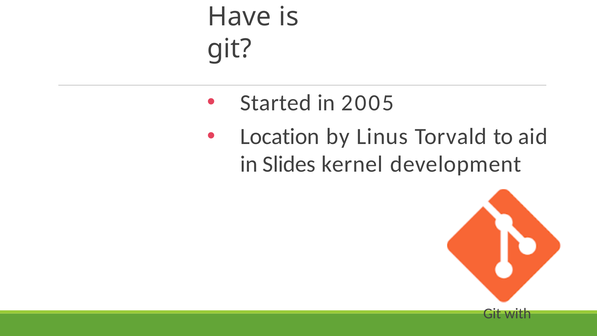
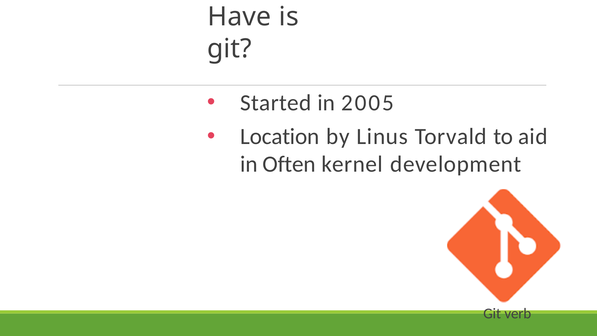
Slides: Slides -> Often (289, 164)
with: with -> verb (518, 314)
